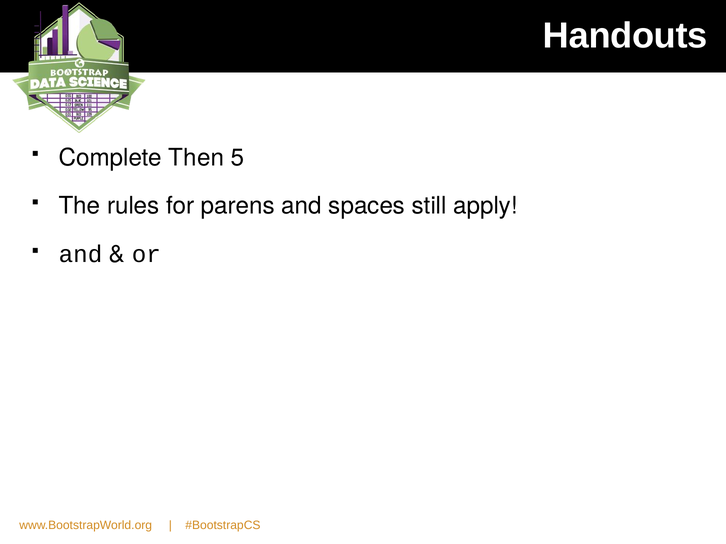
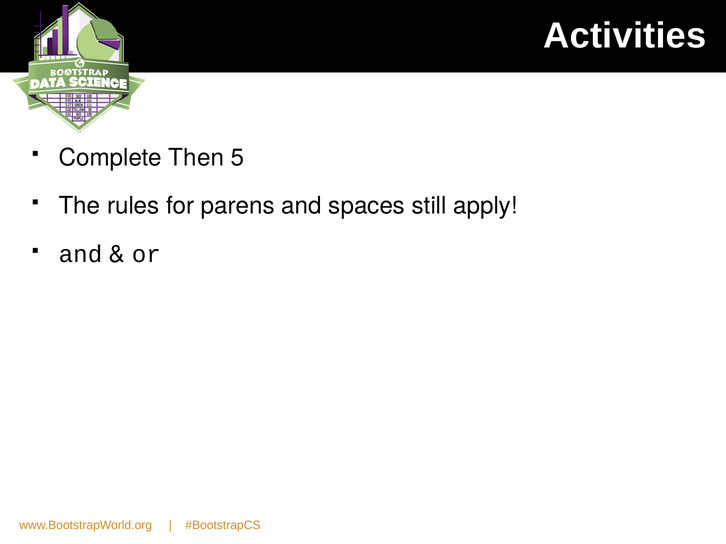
Handouts: Handouts -> Activities (625, 36)
